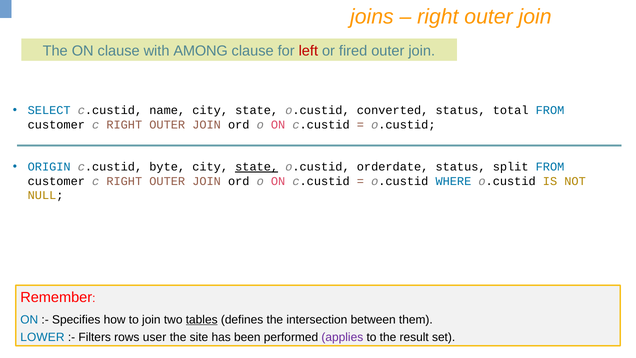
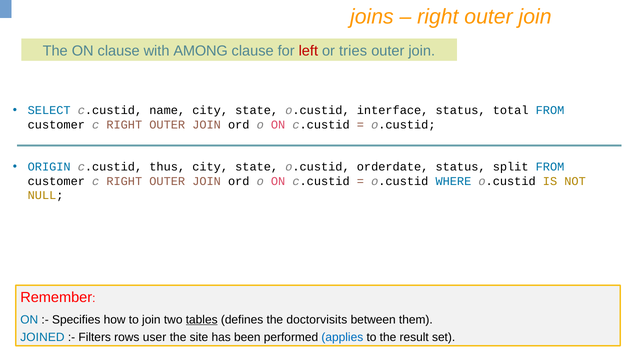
fired: fired -> tries (353, 51)
converted: converted -> interface (393, 110)
byte: byte -> thus (167, 167)
state underline: present -> none (257, 167)
intersection: intersection -> doctorvisits (317, 319)
LOWER: LOWER -> JOINED (42, 337)
applies colour: purple -> blue (342, 337)
